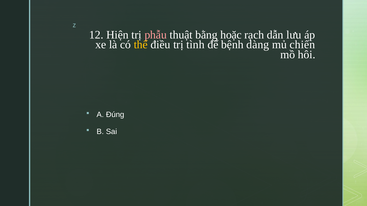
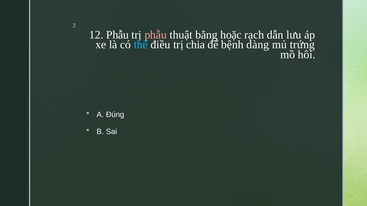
12 Hiện: Hiện -> Phẫu (118, 35)
thể colour: yellow -> light blue (141, 45)
tình: tình -> chia (196, 45)
chiến: chiến -> trứng (302, 45)
